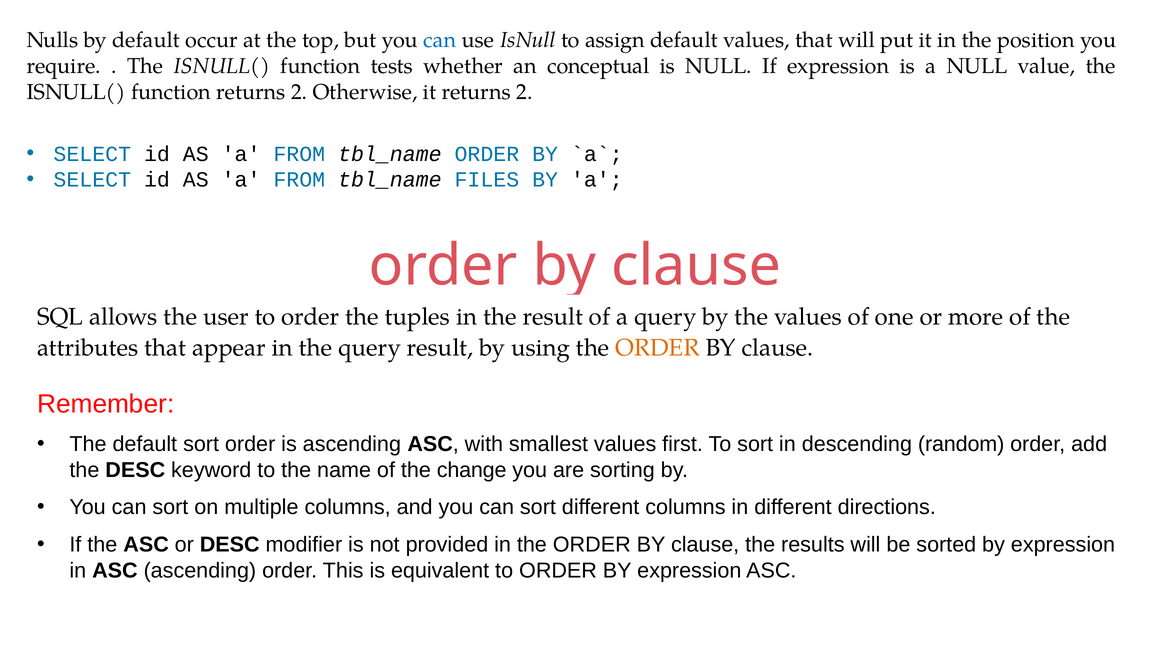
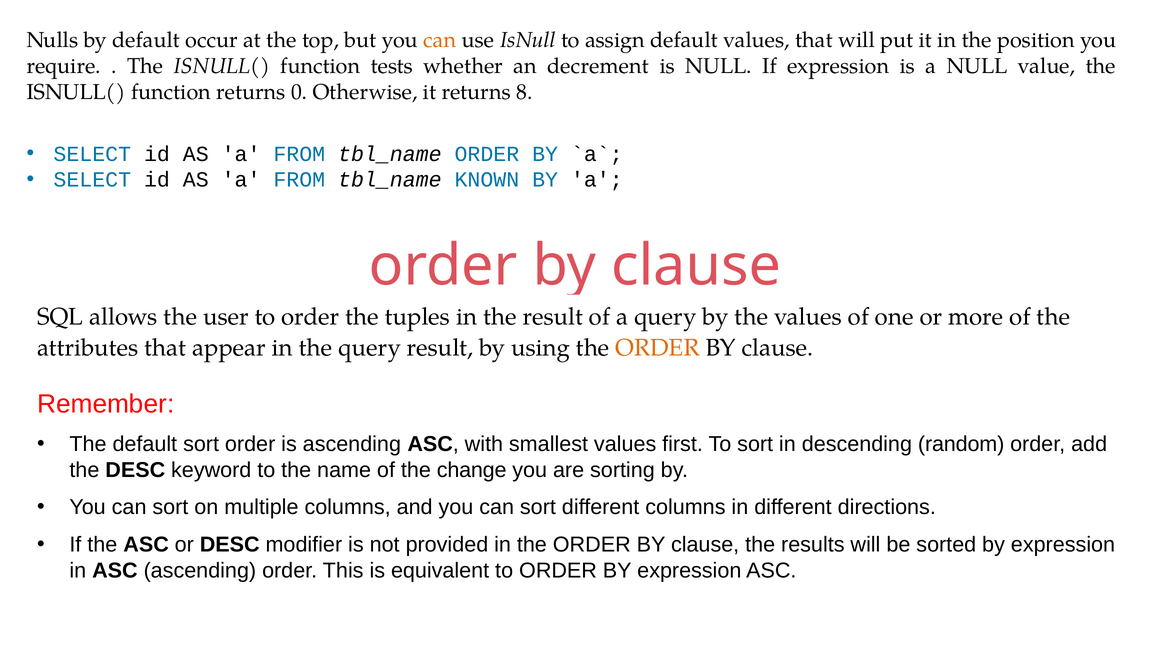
can colour: blue -> orange (440, 40)
conceptual: conceptual -> decrement (598, 66)
function returns 2: 2 -> 0 (299, 92)
it returns 2: 2 -> 8 (524, 92)
FILES: FILES -> KNOWN (487, 180)
